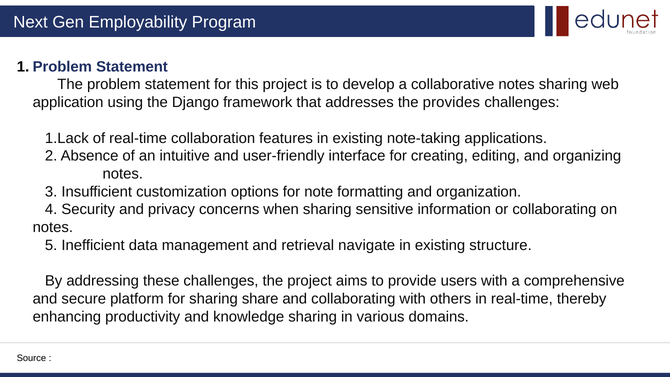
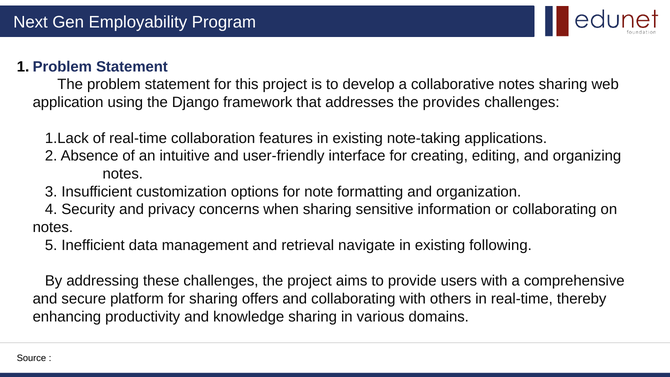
structure: structure -> following (501, 245)
share: share -> offers (260, 299)
